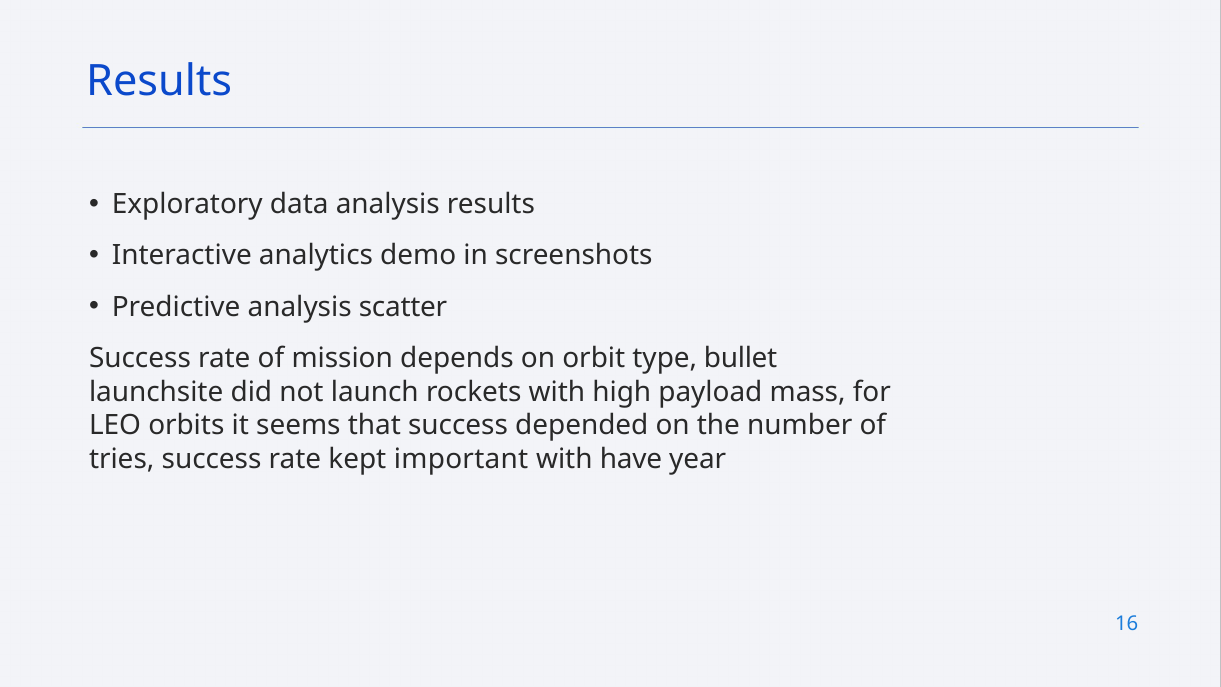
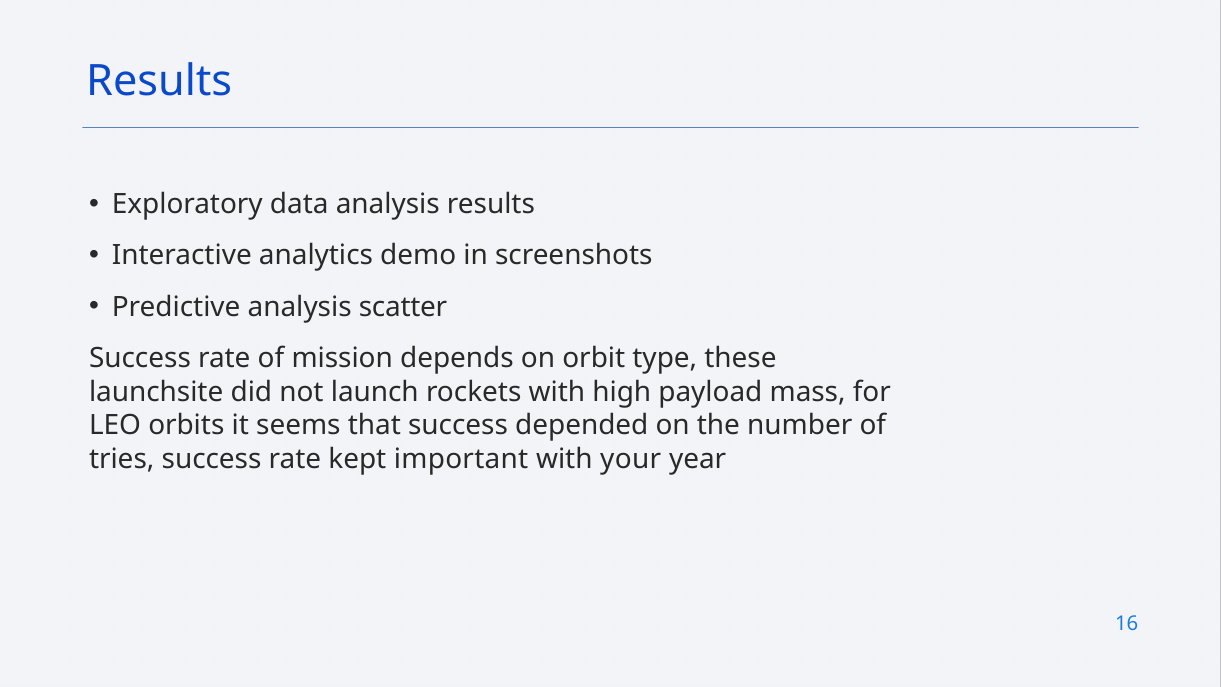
bullet: bullet -> these (740, 358)
have: have -> your (631, 459)
